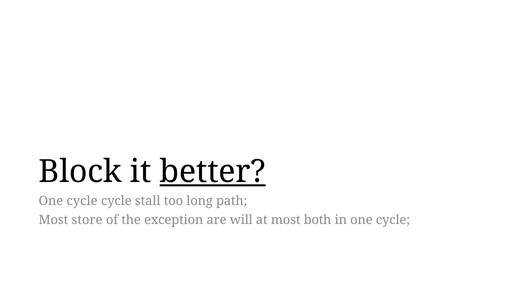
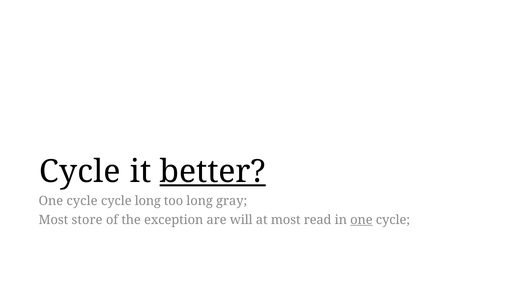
Block: Block -> Cycle (80, 172)
cycle stall: stall -> long (148, 201)
path: path -> gray (232, 201)
both: both -> read (318, 220)
one underline: none -> present (361, 220)
